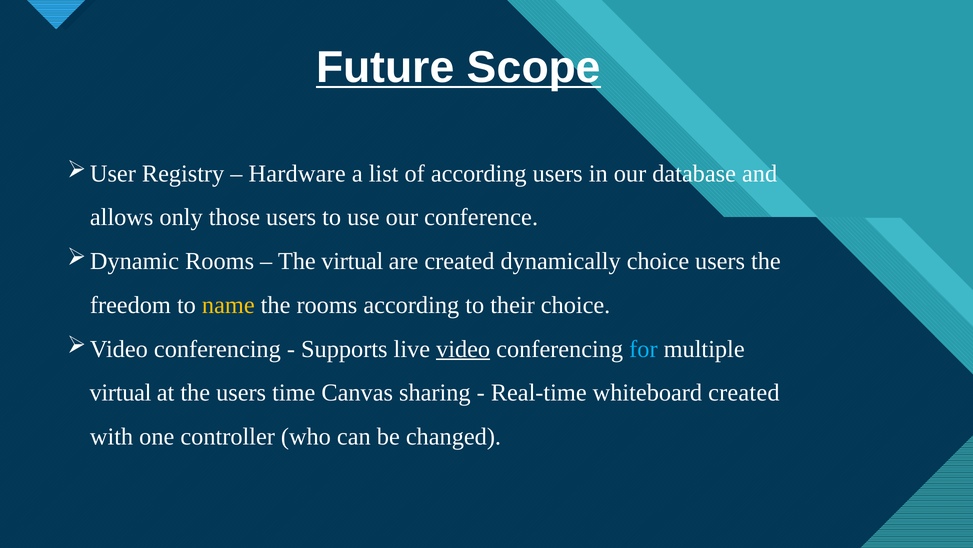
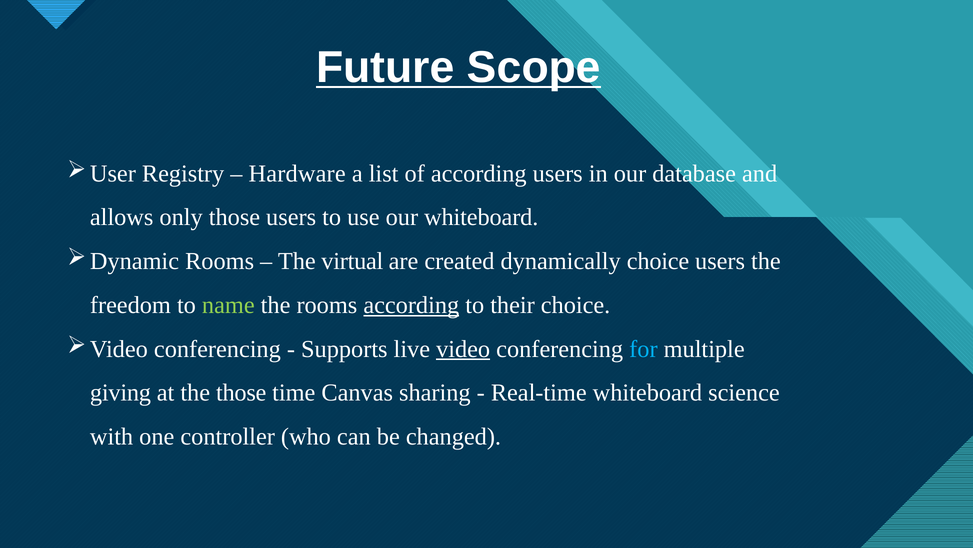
our conference: conference -> whiteboard (481, 217)
name colour: yellow -> light green (228, 305)
according underline: none -> present (411, 305)
virtual: virtual -> giving (120, 392)
the users: users -> those (241, 392)
whiteboard created: created -> science (744, 392)
